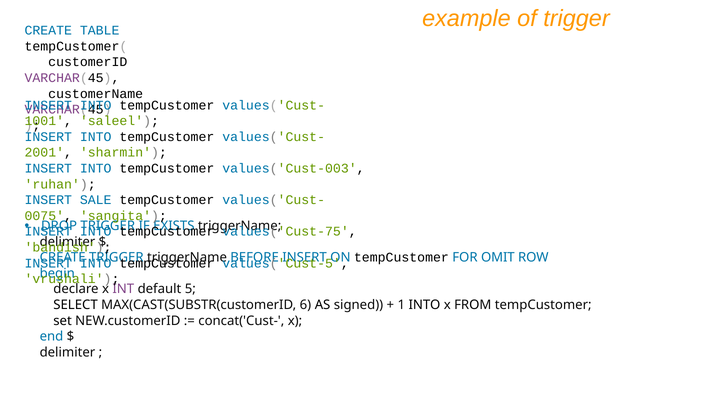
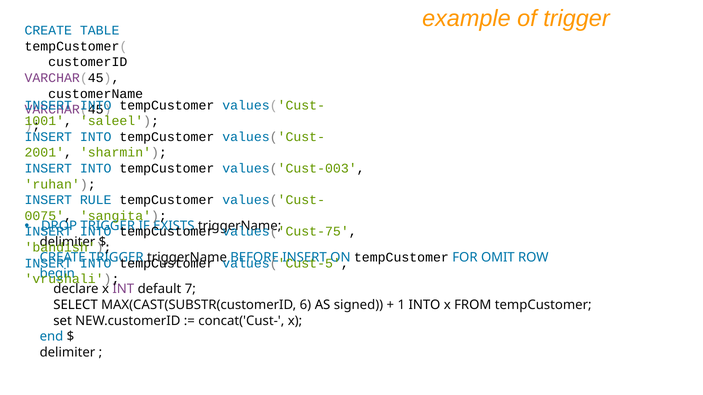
SALE: SALE -> RULE (96, 200)
5: 5 -> 7 (190, 289)
